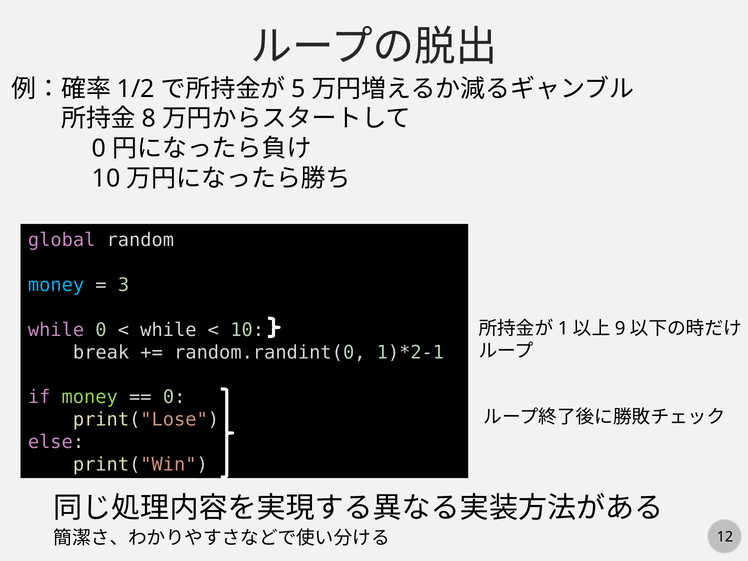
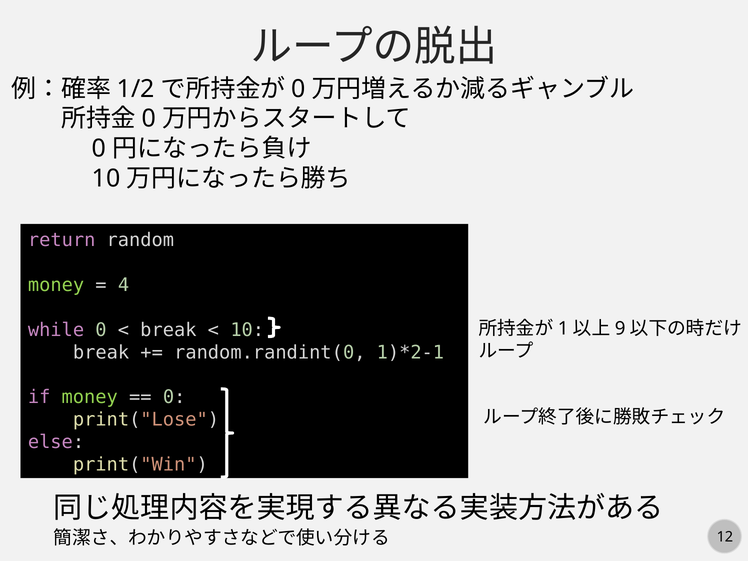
5: 5 -> 0 (298, 89)
8: 8 -> 0 (149, 119)
global: global -> return (62, 240)
money colour: light blue -> light green (56, 285)
3: 3 -> 4 (124, 285)
while: while -> break (168, 330)
